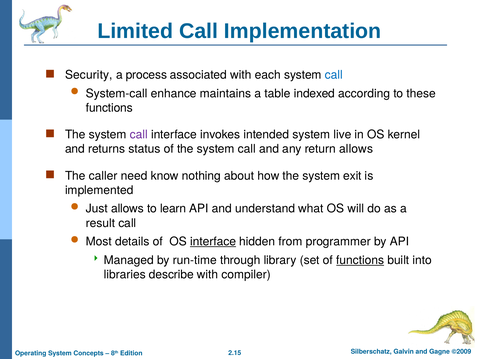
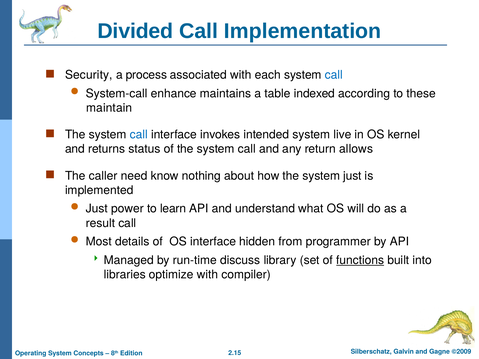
Limited: Limited -> Divided (135, 31)
functions: functions -> maintain (109, 108)
call colour: purple -> blue (139, 135)
system exit: exit -> just (352, 176)
Just allows: allows -> power (127, 209)
interface underline: present -> none (213, 242)
through: through -> discuss (240, 260)
describe: describe -> optimize (171, 275)
